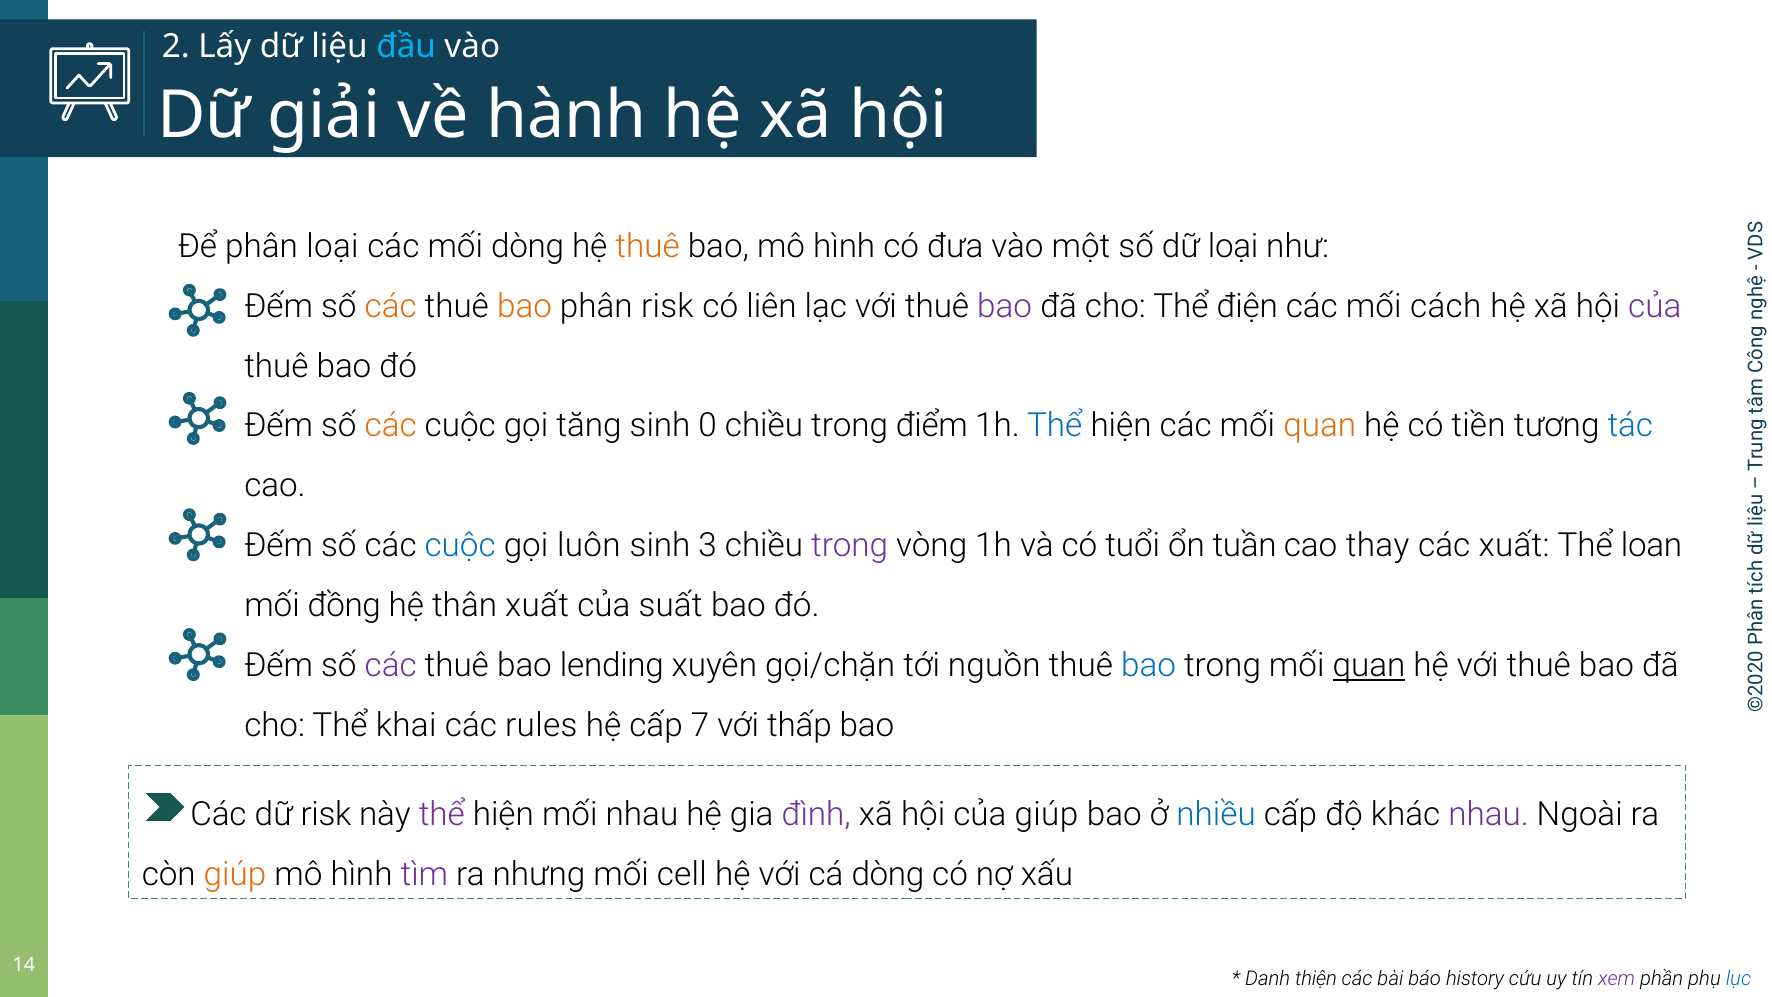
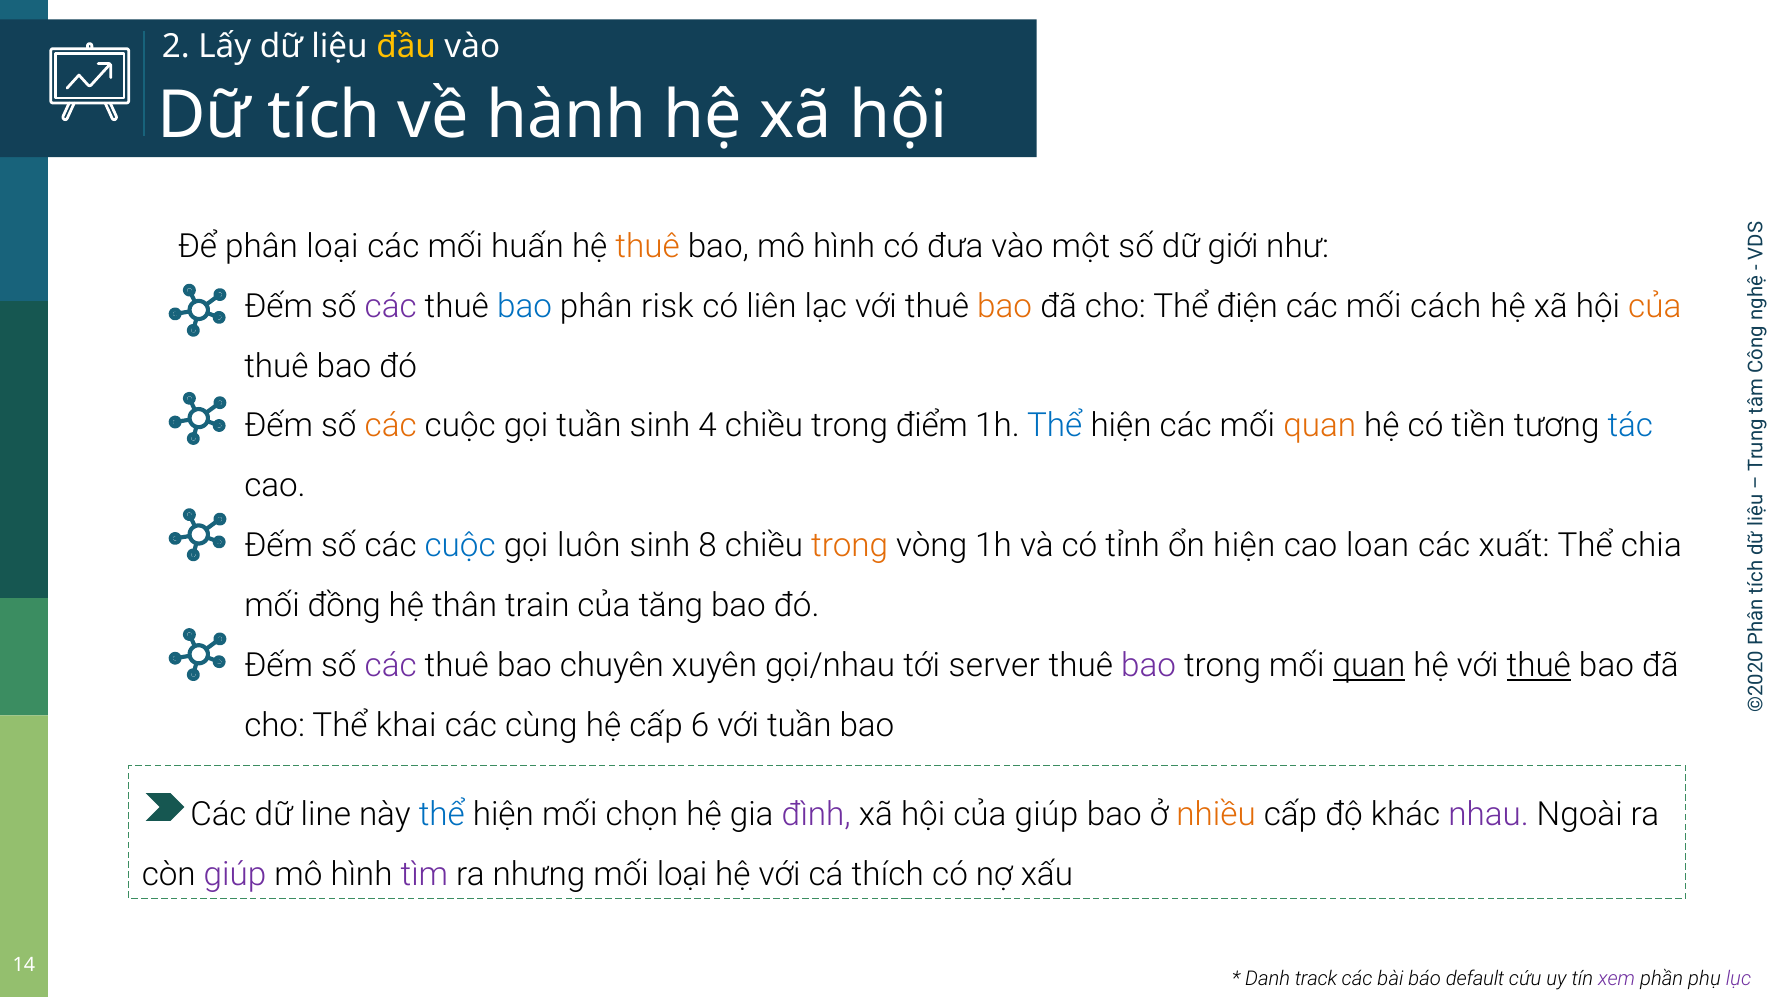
đầu colour: light blue -> yellow (406, 46)
giải: giải -> tích (324, 115)
mối dòng: dòng -> huấn (527, 246)
dữ loại: loại -> giới (1233, 246)
các colour: orange -> purple (391, 306)
bao colour: orange -> blue (525, 306)
bao colour: purple -> orange (1005, 306)
của colour: purple -> orange (1655, 306)
gọi tăng: tăng -> tuần (589, 426)
sinh 0: 0 -> 4 (708, 426)
3: 3 -> 8 (708, 545)
trong colour: purple -> orange (850, 545)
tuổi: tuổi -> tỉnh (1133, 545)
ổn tuần: tuần -> hiện (1244, 545)
thay: thay -> loan (1378, 545)
loan: loan -> chia (1651, 545)
thân xuất: xuất -> train (537, 605)
suất: suất -> tăng (671, 605)
lending: lending -> chuyên (612, 665)
gọi/chặn: gọi/chặn -> gọi/nhau (830, 665)
nguồn: nguồn -> server (994, 665)
bao colour: blue -> purple (1149, 665)
thuê underline: none -> present (1539, 665)
rules: rules -> cùng (541, 725)
7: 7 -> 6 (700, 725)
với thấp: thấp -> tuần (799, 725)
dữ risk: risk -> line (326, 814)
thể colour: purple -> blue (442, 814)
mối nhau: nhau -> chọn (642, 814)
nhiều colour: blue -> orange (1216, 814)
giúp colour: orange -> purple (235, 874)
mối cell: cell -> loại (682, 874)
cá dòng: dòng -> thích (888, 874)
thiện: thiện -> track (1316, 979)
history: history -> default (1475, 979)
lục colour: blue -> purple (1738, 979)
